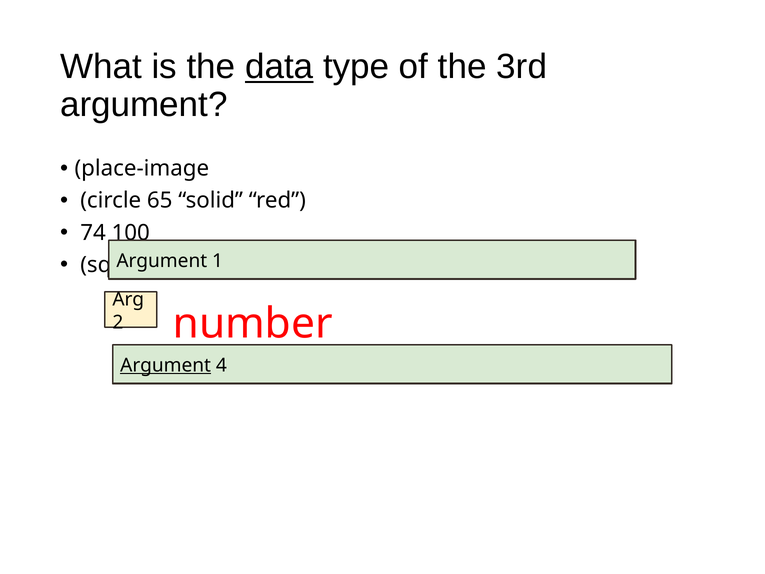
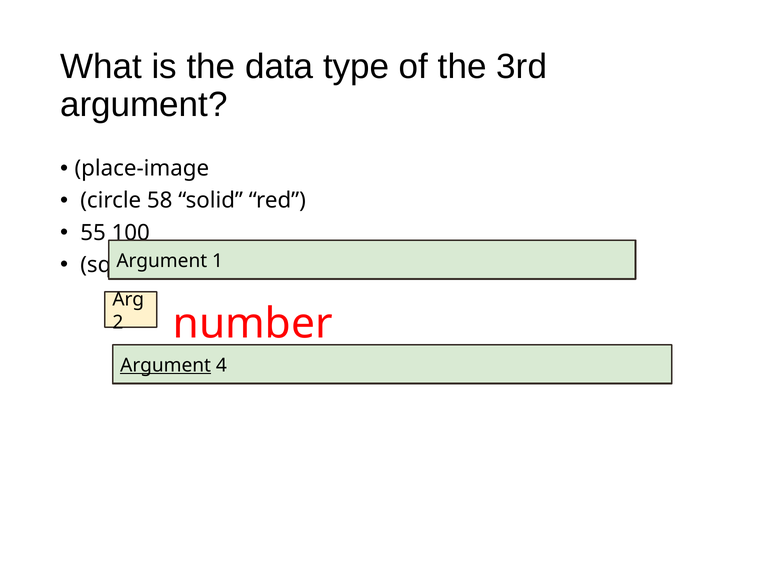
data underline: present -> none (279, 67)
65: 65 -> 58 (160, 201)
74: 74 -> 55 (93, 233)
